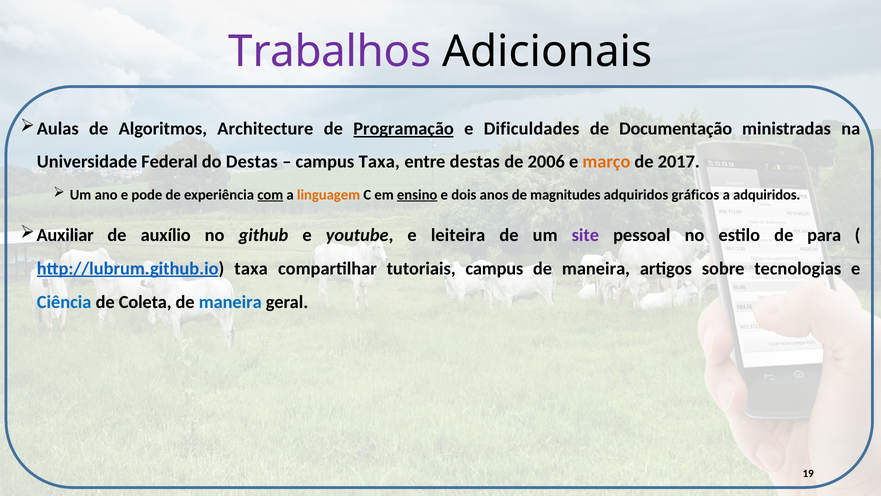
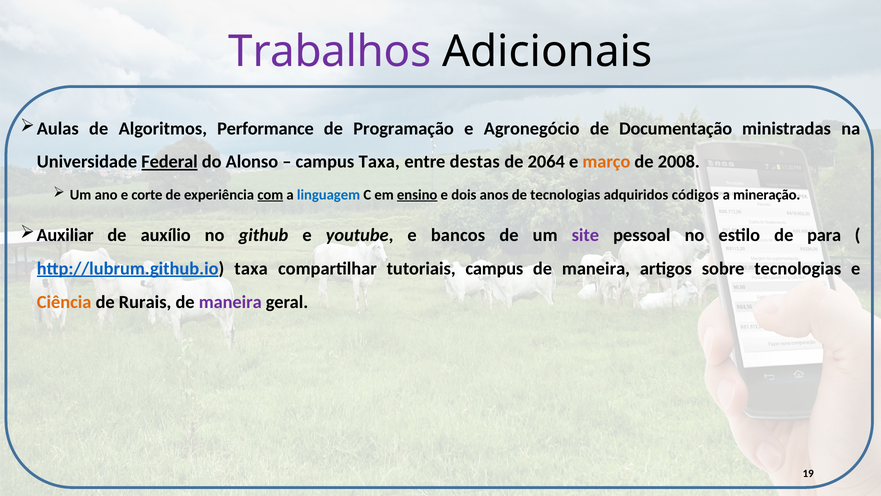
Architecture: Architecture -> Performance (265, 129)
Programação underline: present -> none (404, 129)
Dificuldades: Dificuldades -> Agronegócio (532, 129)
Federal underline: none -> present (170, 162)
do Destas: Destas -> Alonso (252, 162)
2006: 2006 -> 2064 (546, 162)
2017: 2017 -> 2008 (679, 162)
pode: pode -> corte (147, 195)
linguagem colour: orange -> blue (329, 195)
de magnitudes: magnitudes -> tecnologias (565, 195)
gráficos: gráficos -> códigos (695, 195)
a adquiridos: adquiridos -> mineração (767, 195)
leiteira: leiteira -> bancos (458, 235)
Ciência colour: blue -> orange (64, 302)
Coleta: Coleta -> Rurais (145, 302)
maneira colour: blue -> purple (230, 302)
